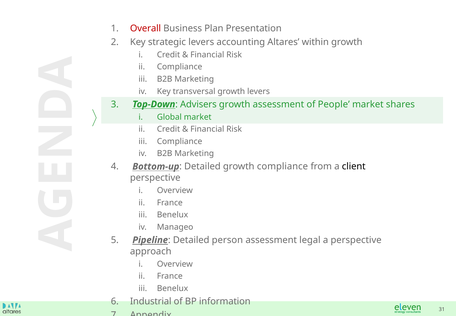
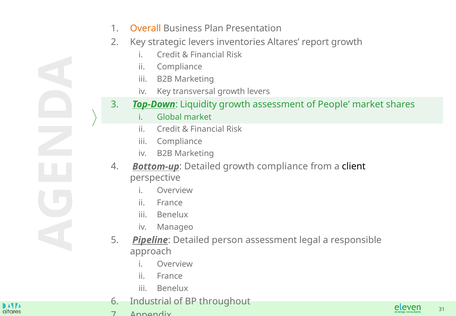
Overall colour: red -> orange (145, 28)
accounting: accounting -> inventories (241, 42)
within: within -> report (315, 42)
Advisers: Advisers -> Liquidity (198, 104)
a perspective: perspective -> responsible (356, 240)
information: information -> throughout (225, 301)
